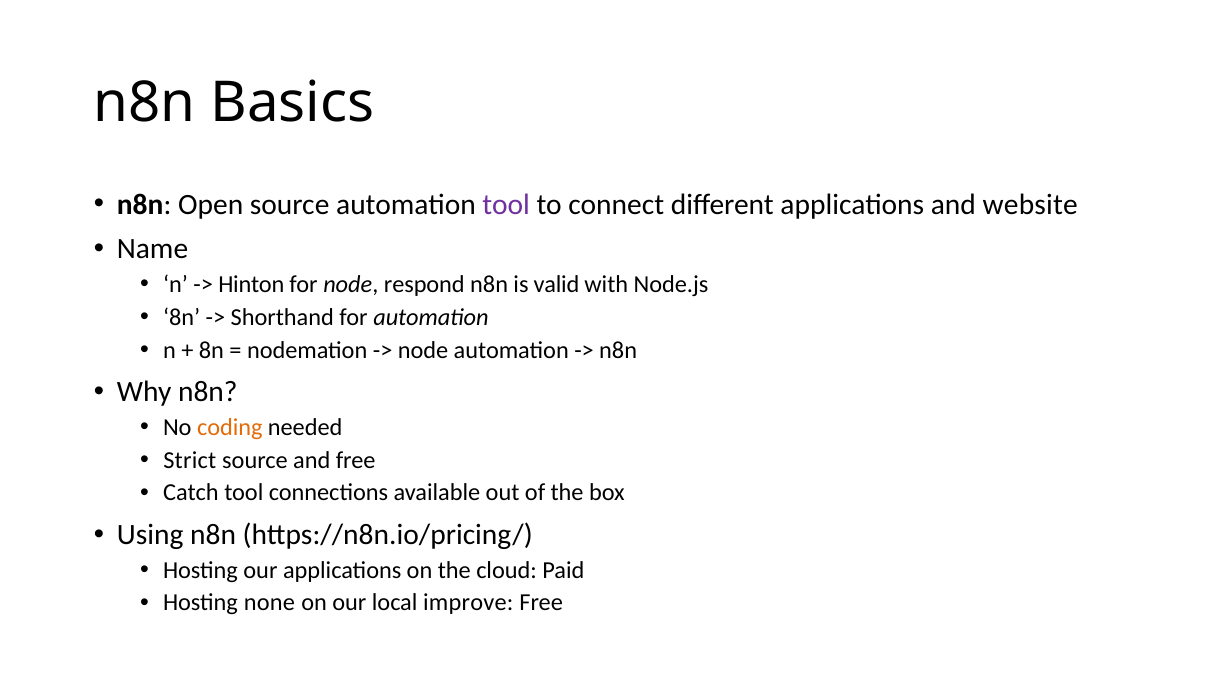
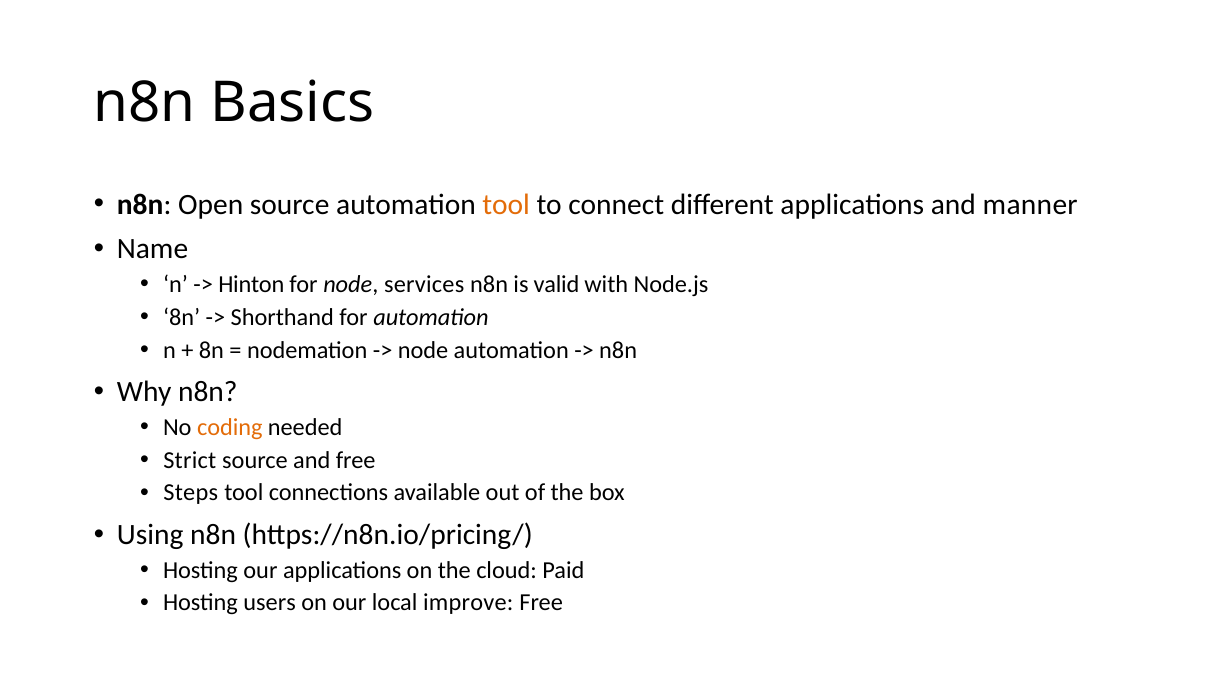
tool colour: purple -> orange (506, 205)
website: website -> manner (1030, 205)
respond: respond -> services (424, 285)
Catch: Catch -> Steps (191, 493)
none: none -> users (270, 603)
